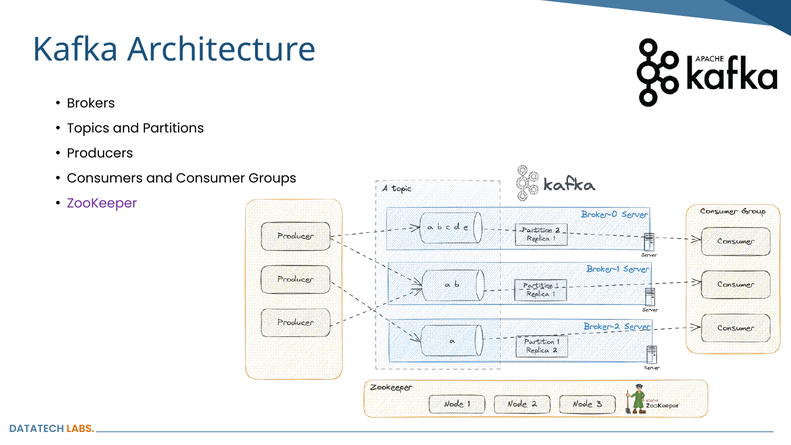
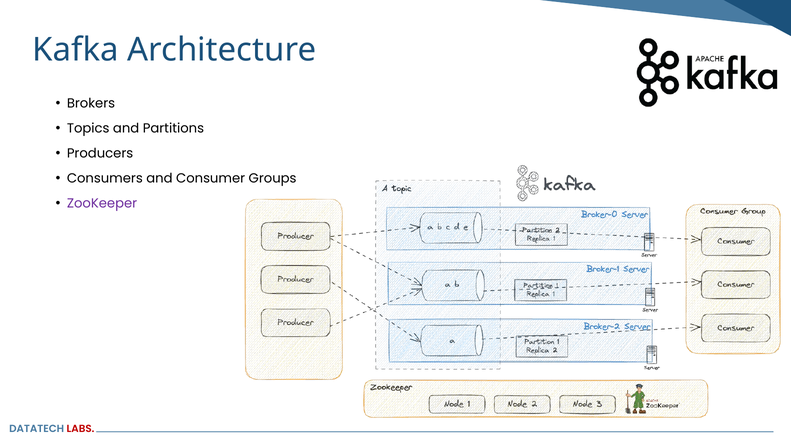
LABS colour: orange -> red (80, 429)
